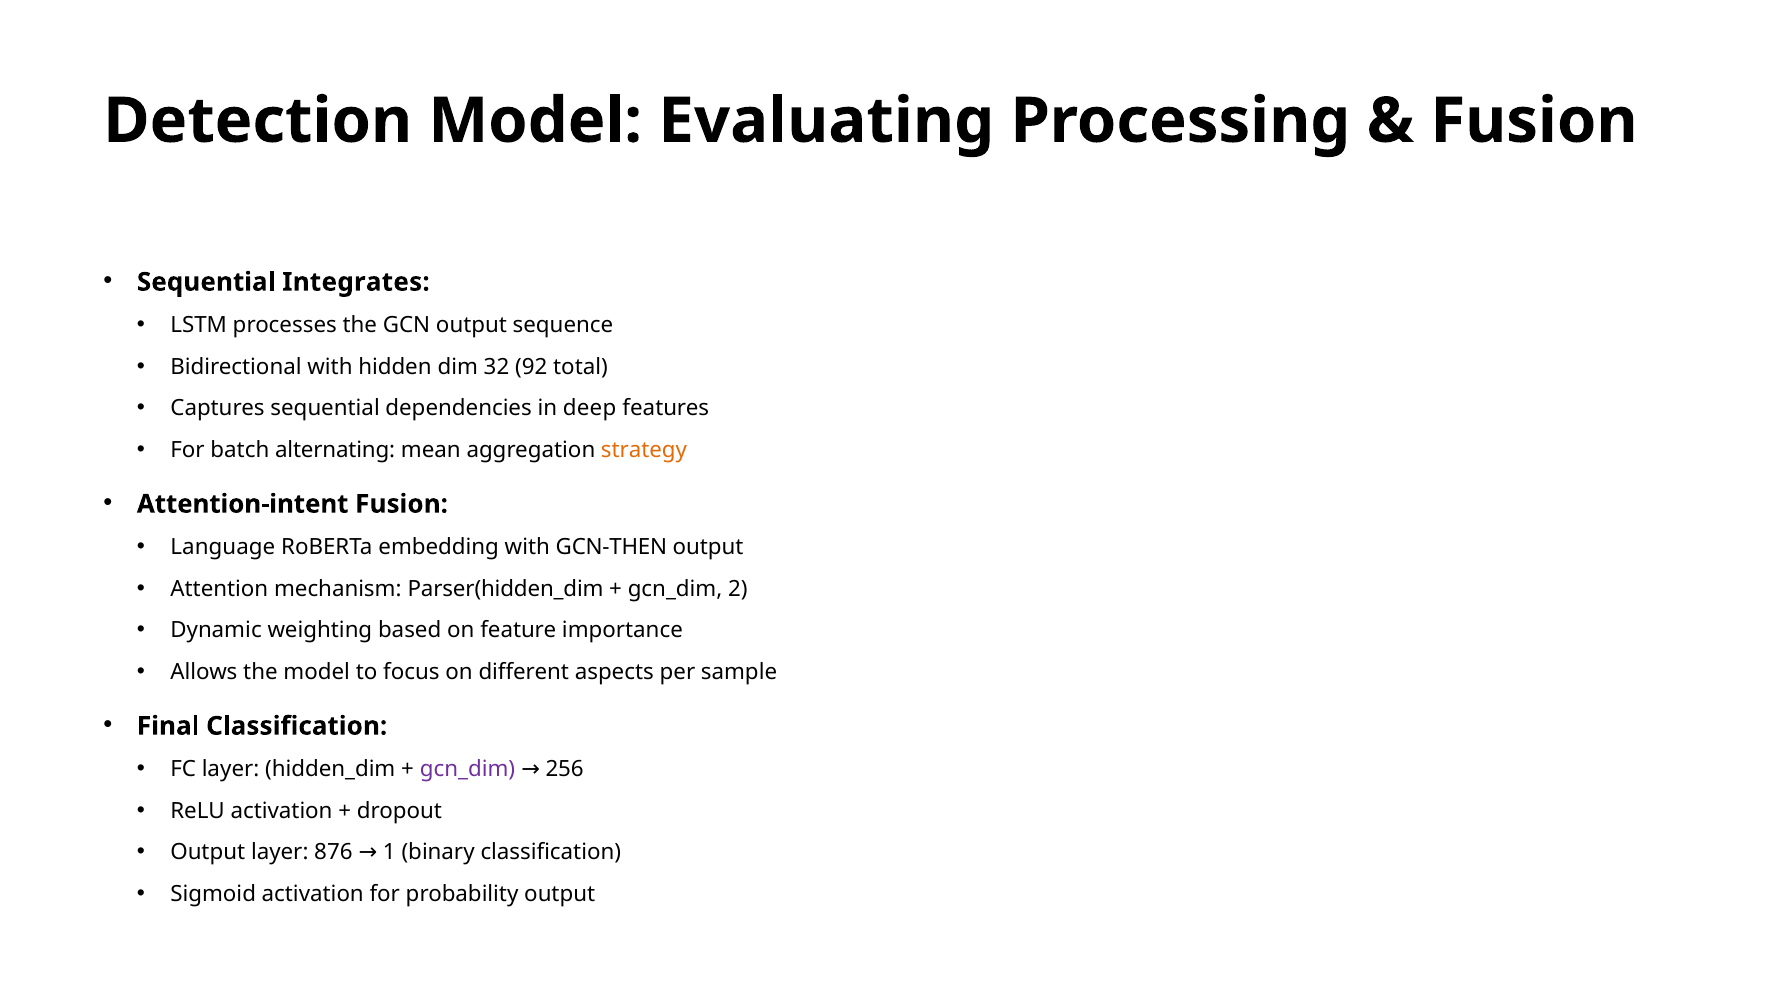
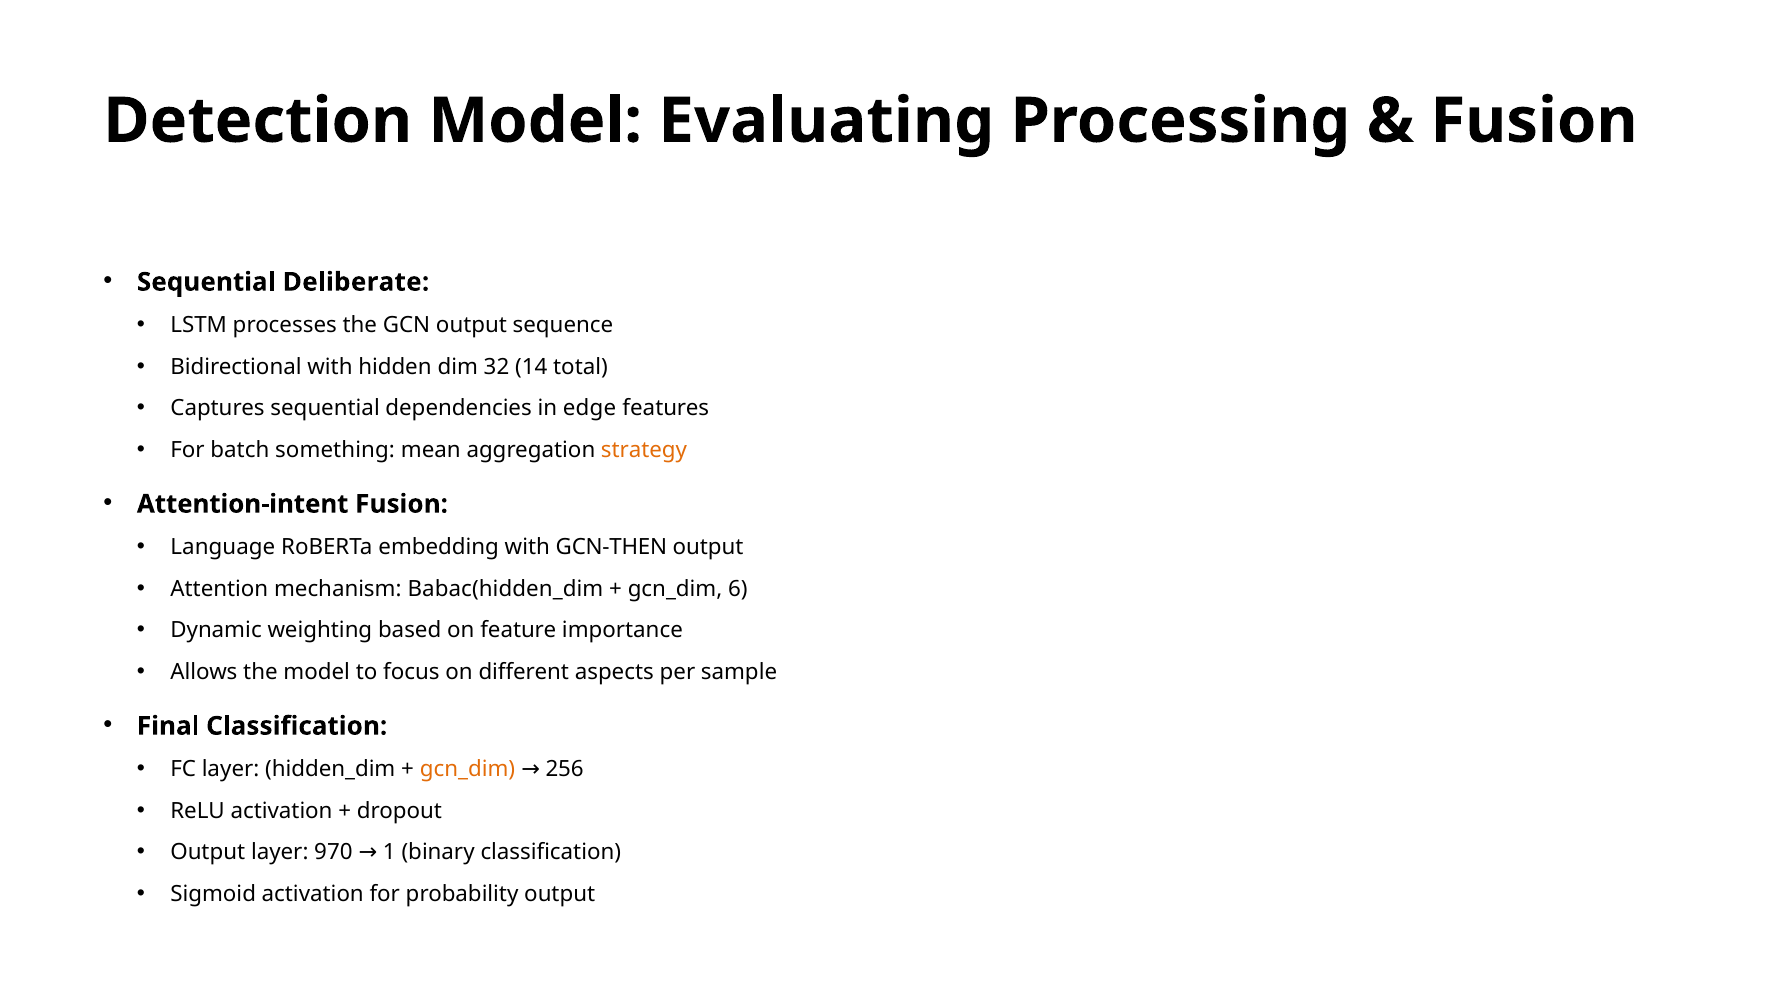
Integrates: Integrates -> Deliberate (356, 282)
92: 92 -> 14 (531, 367)
deep: deep -> edge (590, 409)
alternating: alternating -> something (335, 450)
Parser(hidden_dim: Parser(hidden_dim -> Babac(hidden_dim (505, 589)
2: 2 -> 6 (738, 589)
gcn_dim colour: purple -> orange (467, 770)
876: 876 -> 970 (333, 853)
